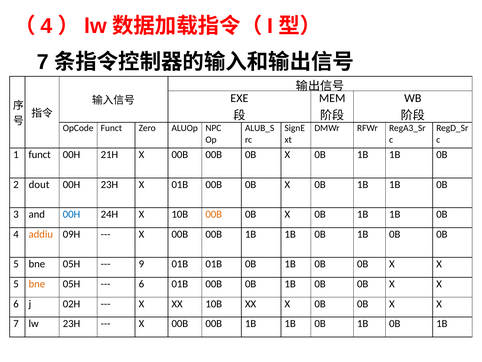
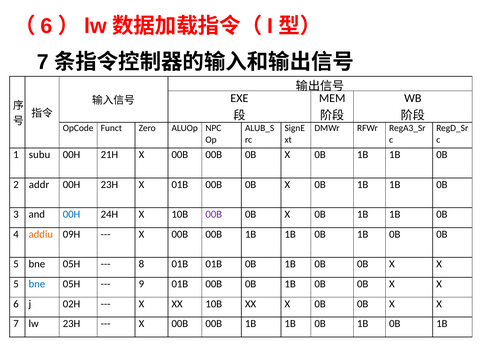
4: 4 -> 6 (47, 26)
1 funct: funct -> subu (40, 155)
dout: dout -> addr (39, 184)
00B colour: orange -> purple (214, 214)
9: 9 -> 8 (141, 264)
bne colour: orange -> blue (37, 284)
6: 6 -> 9 (141, 284)
